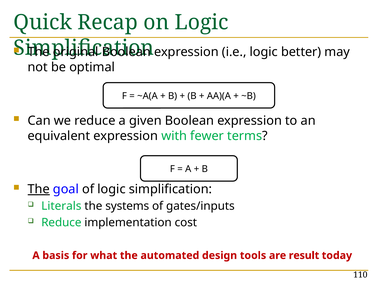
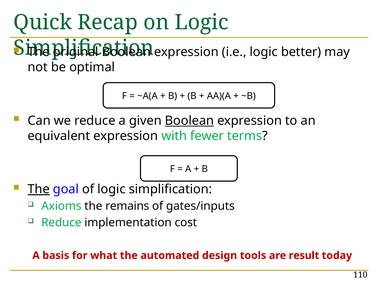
Boolean underline: none -> present (189, 121)
Literals: Literals -> Axioms (61, 206)
systems: systems -> remains (127, 206)
